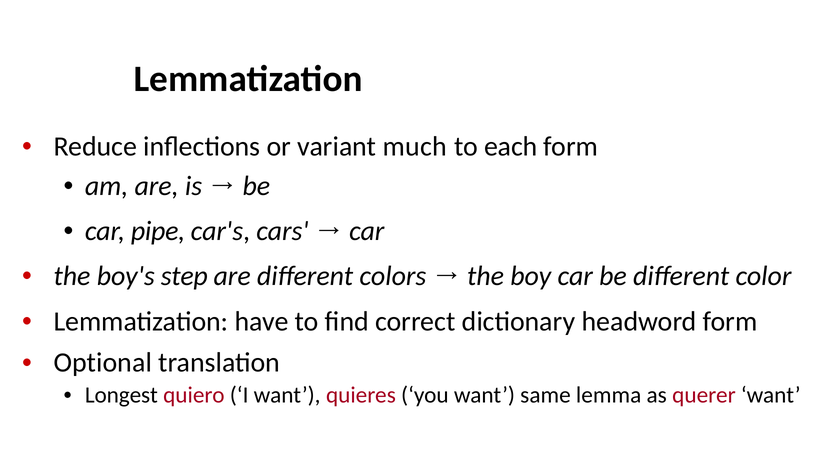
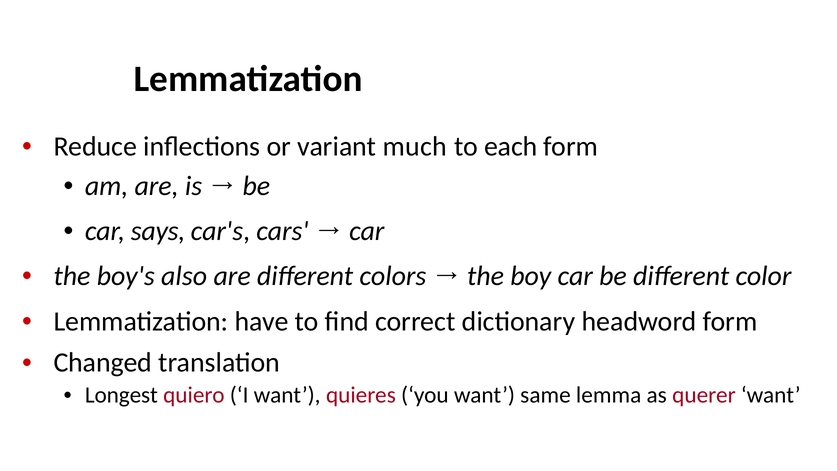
pipe: pipe -> says (158, 231)
step: step -> also (184, 276)
Optional: Optional -> Changed (103, 363)
